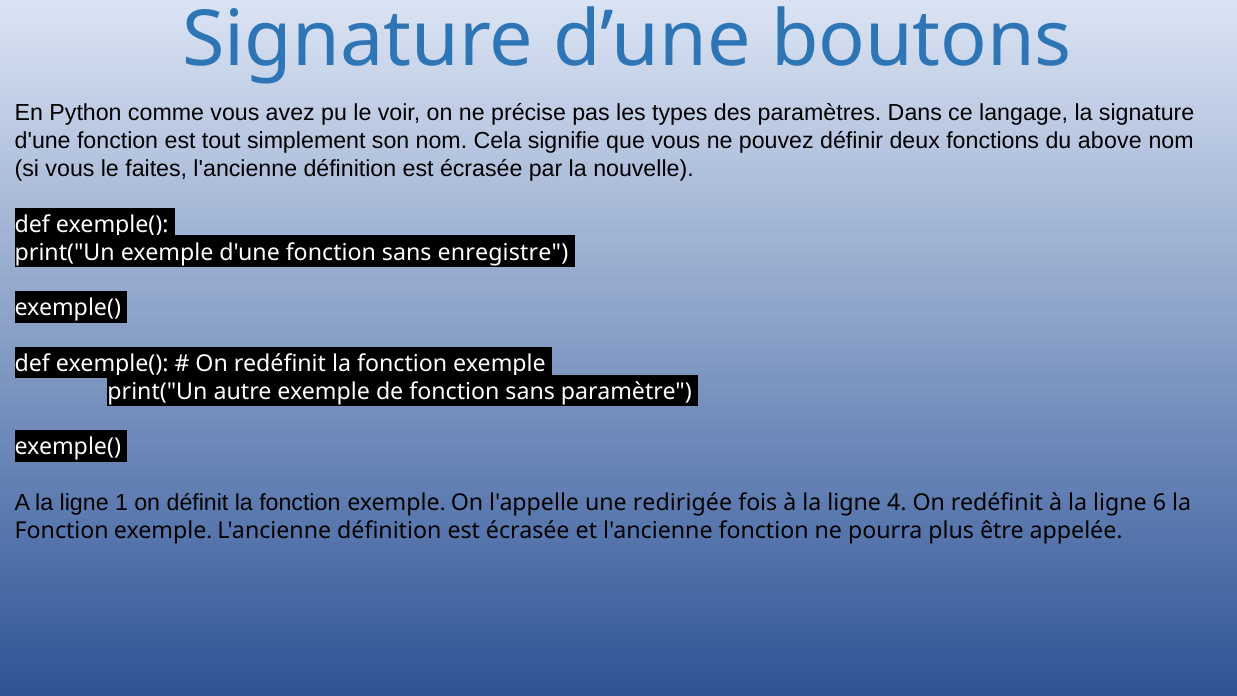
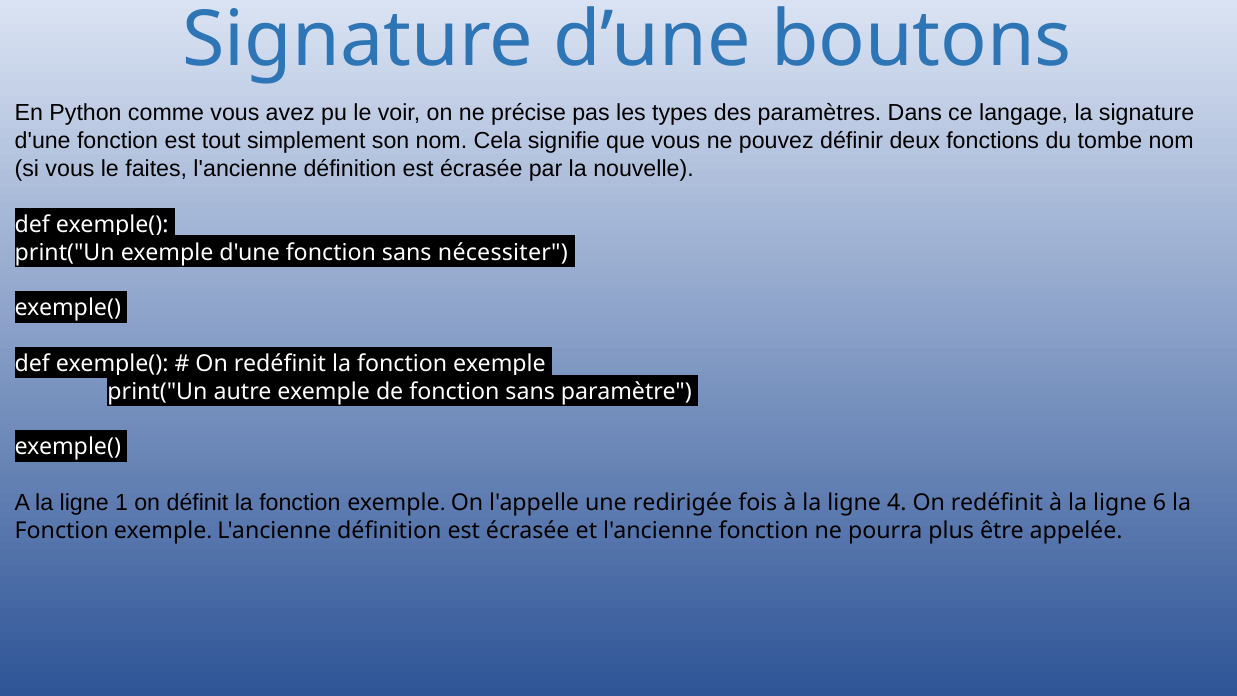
above: above -> tombe (1110, 141)
enregistre: enregistre -> nécessiter (503, 252)
